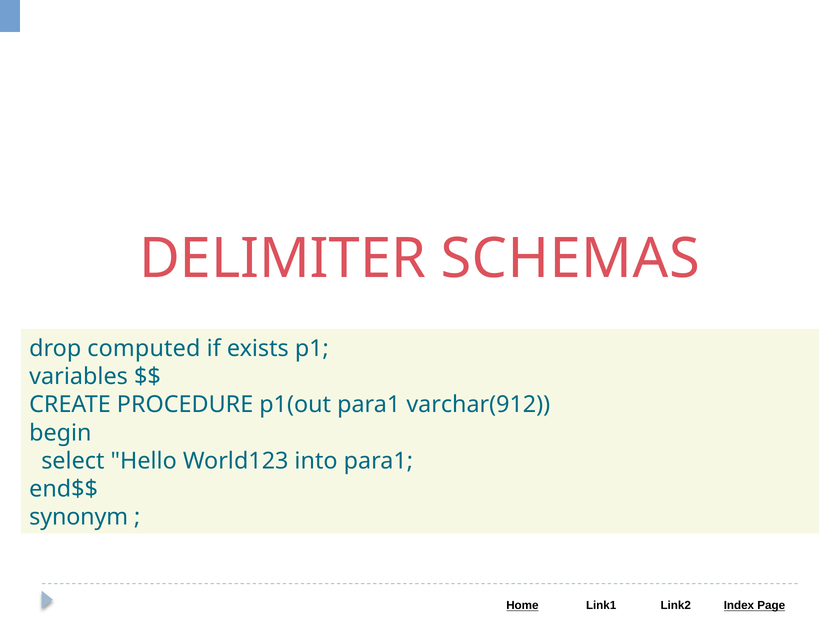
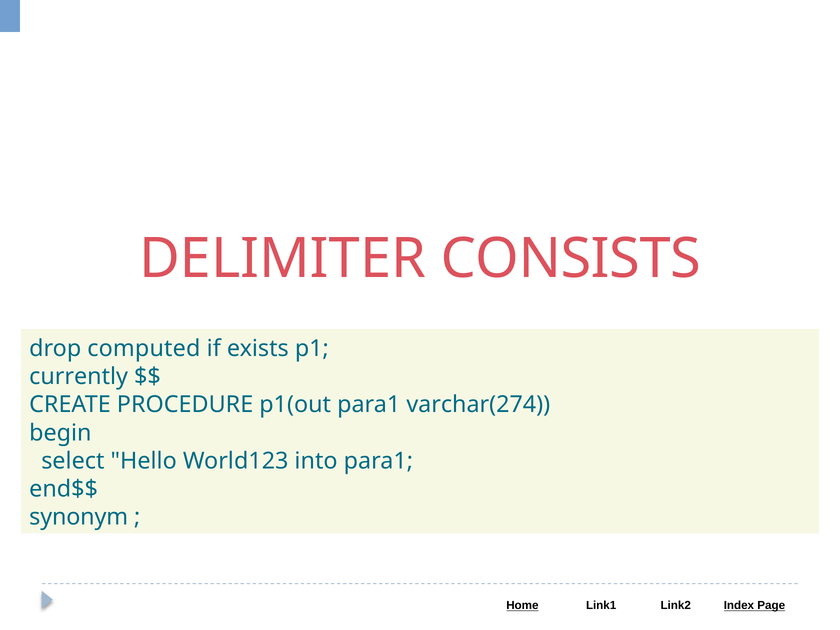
SCHEMAS: SCHEMAS -> CONSISTS (571, 259)
variables: variables -> currently (79, 377)
varchar(912: varchar(912 -> varchar(274 (478, 405)
